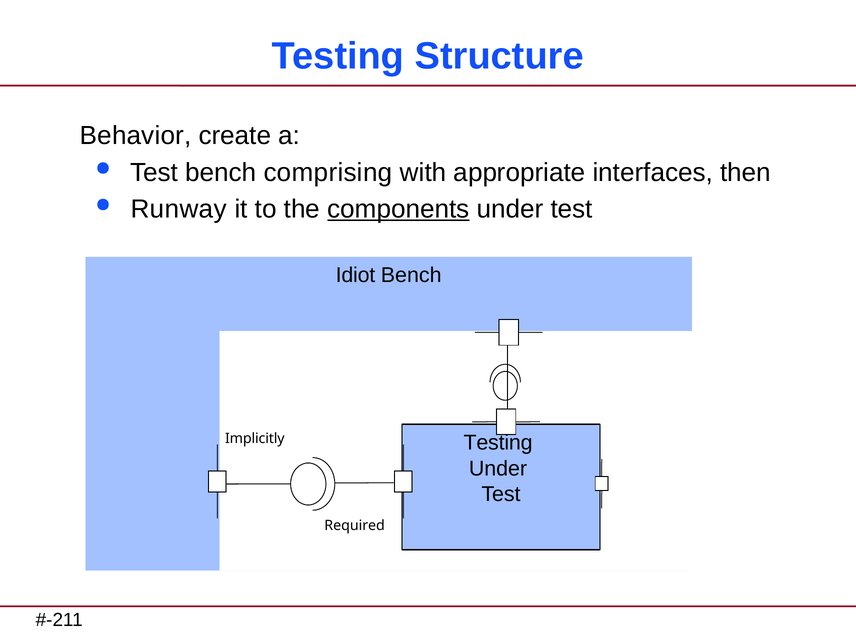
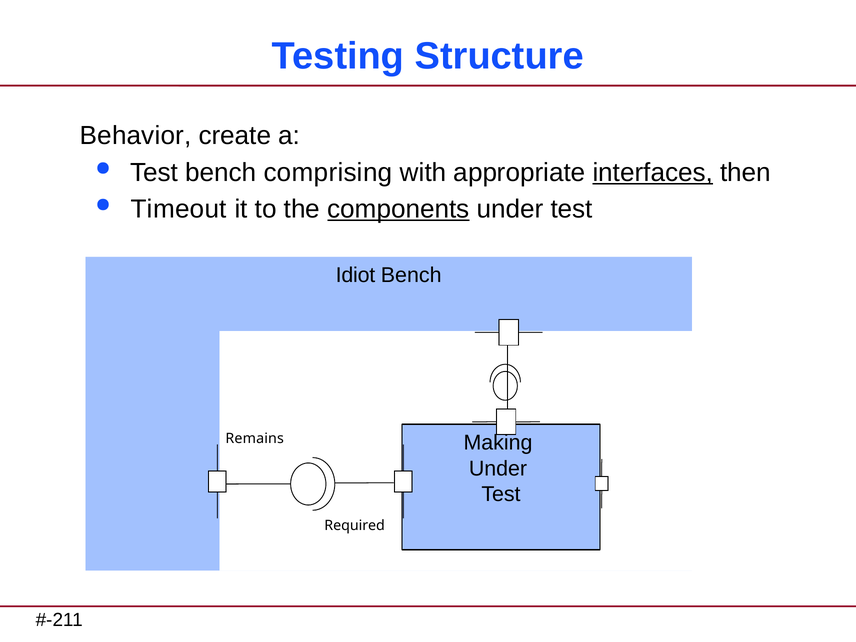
interfaces underline: none -> present (653, 172)
Runway: Runway -> Timeout (179, 209)
Testing: Testing -> Making (498, 443)
Implicitly: Implicitly -> Remains (255, 439)
